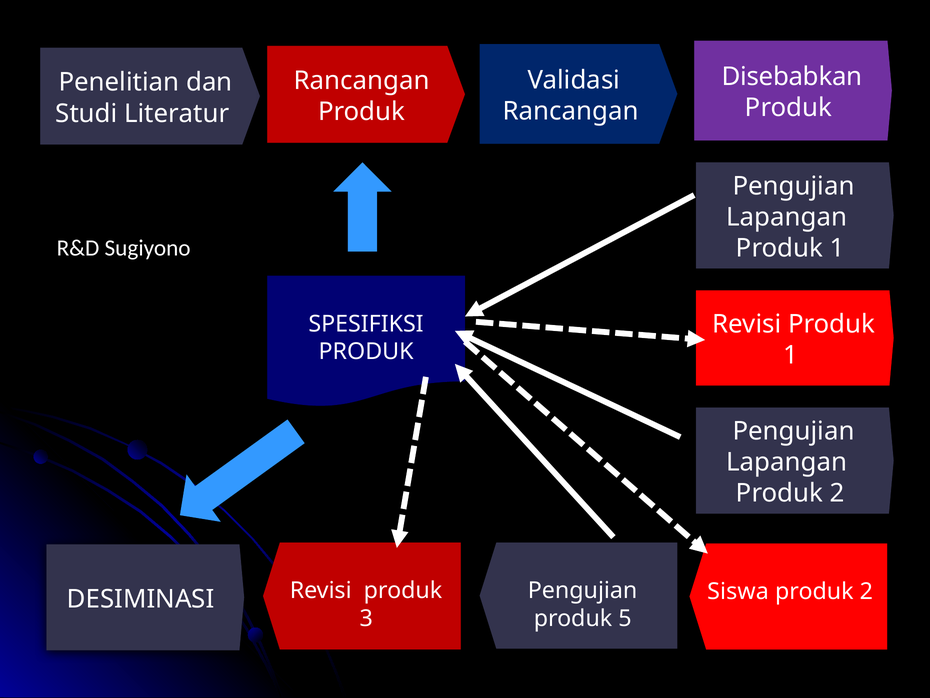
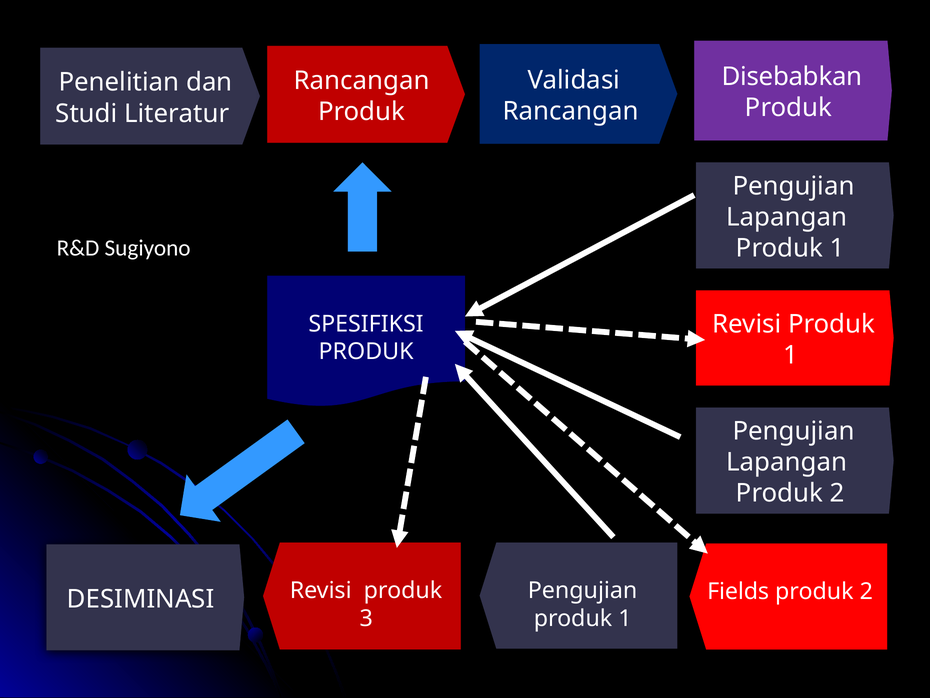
Siswa: Siswa -> Fields (738, 591)
5: 5 -> 1 (625, 618)
